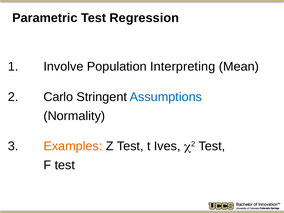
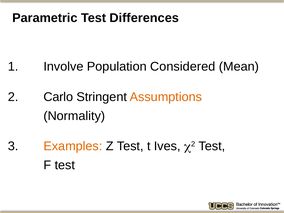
Regression: Regression -> Differences (144, 18)
Interpreting: Interpreting -> Considered (183, 67)
Assumptions colour: blue -> orange (166, 97)
